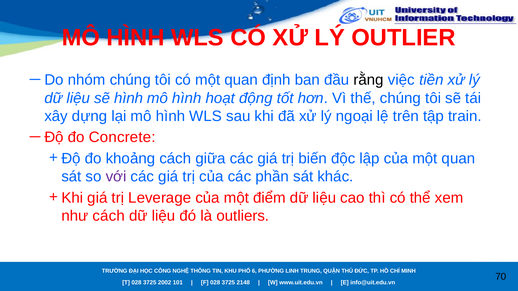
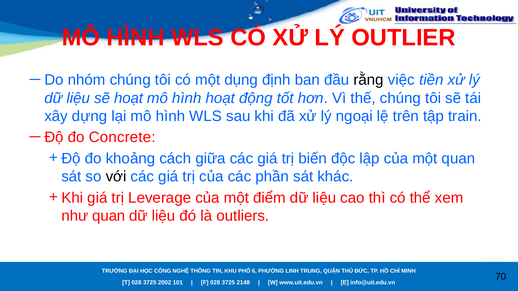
có một quan: quan -> dụng (241, 80)
sẽ hình: hình -> hoạt (129, 98)
với colour: purple -> black (116, 177)
như cách: cách -> quan (109, 216)
